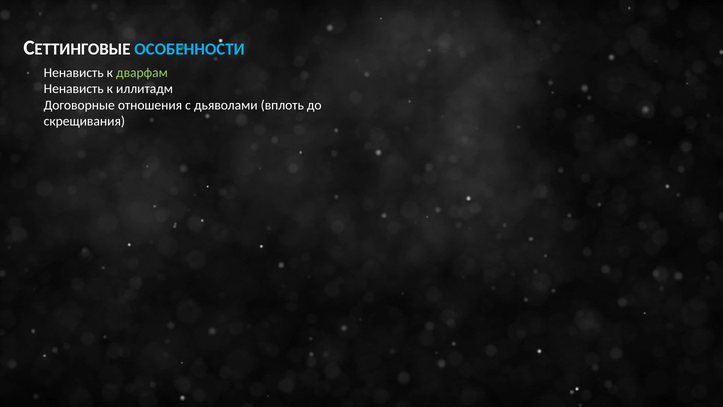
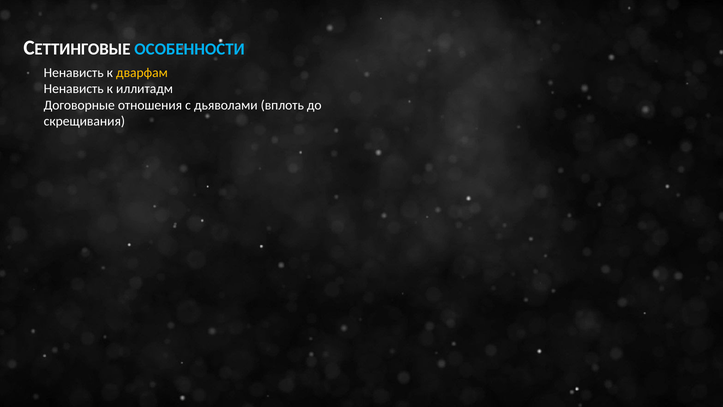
дварфам colour: light green -> yellow (142, 73)
